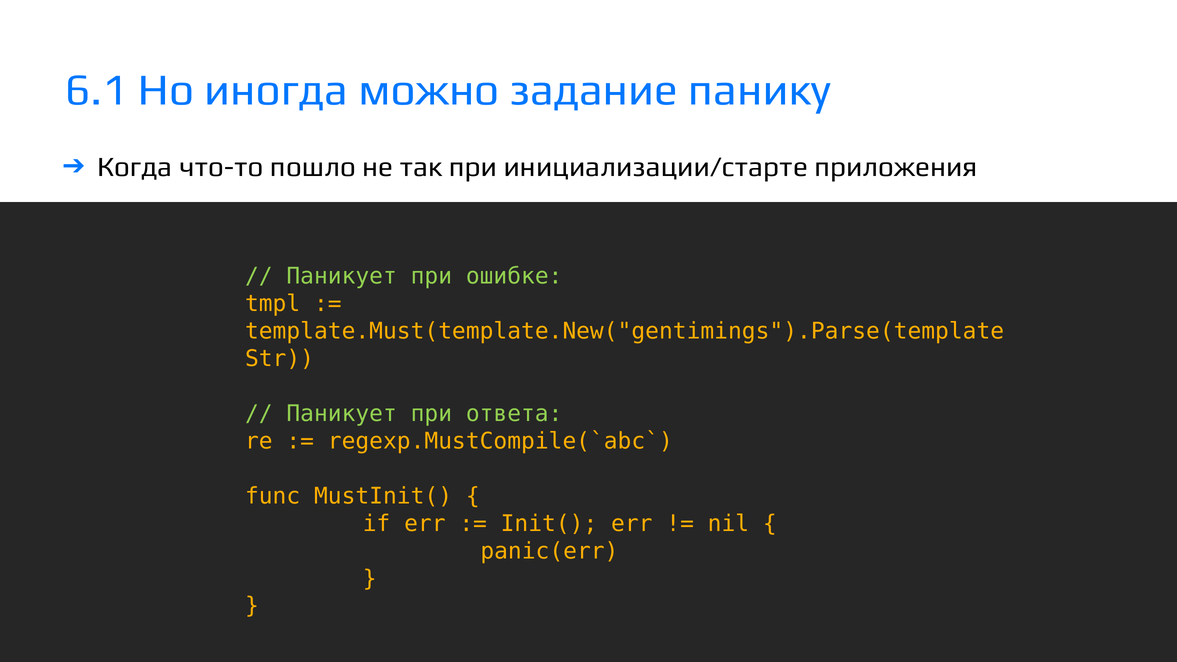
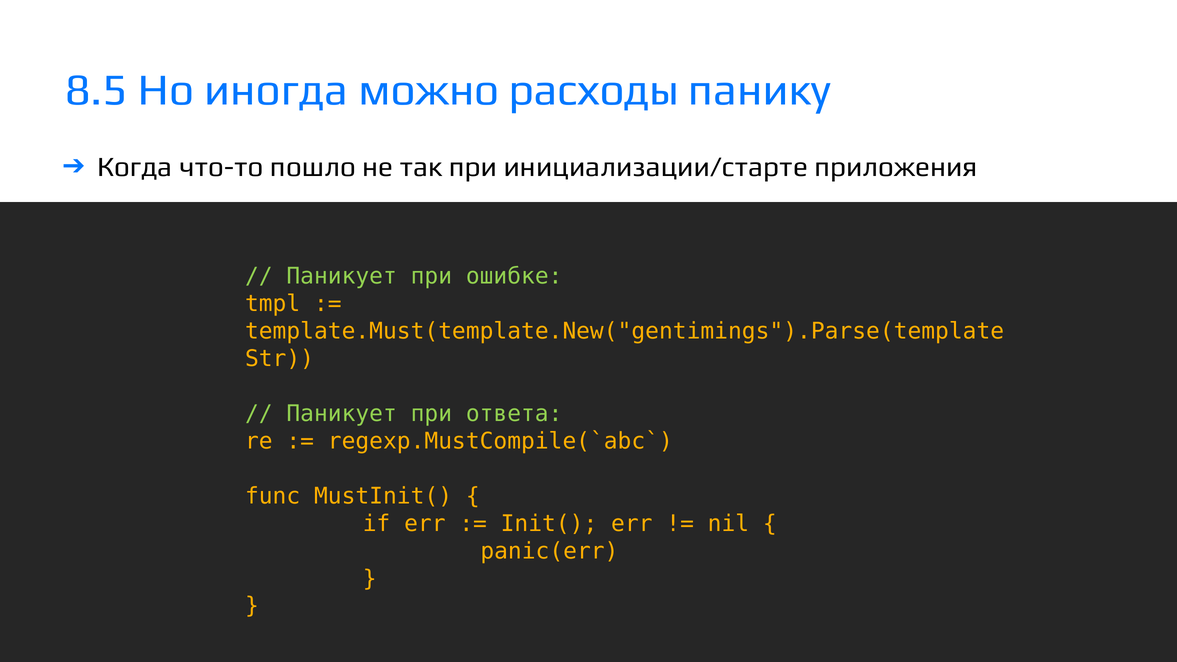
6.1: 6.1 -> 8.5 (97, 90)
задание: задание -> расходы (594, 90)
